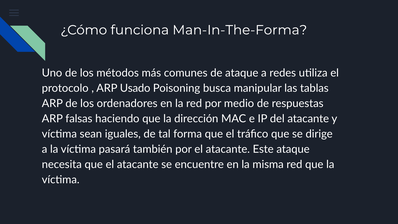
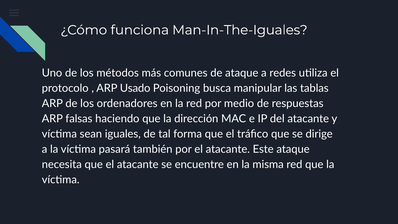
Man-In-The-Forma: Man-In-The-Forma -> Man-In-The-Iguales (240, 30)
